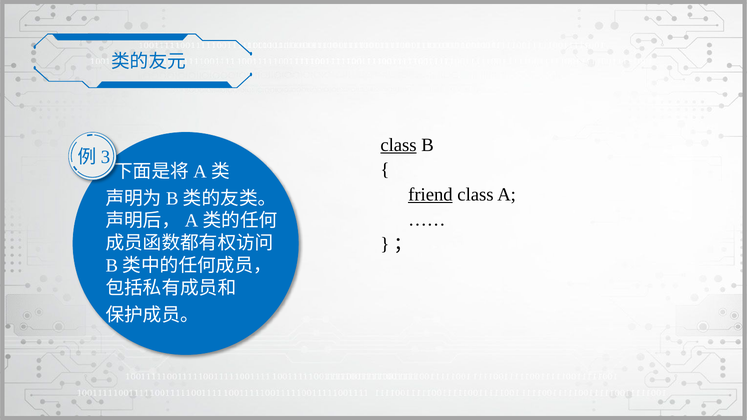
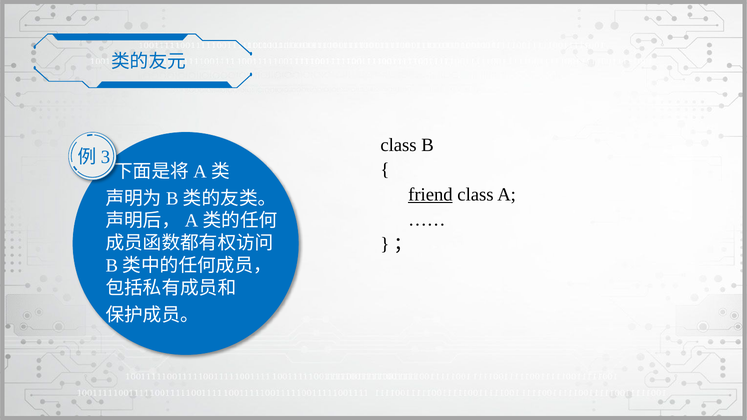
class underline: present -> none (399, 145)
